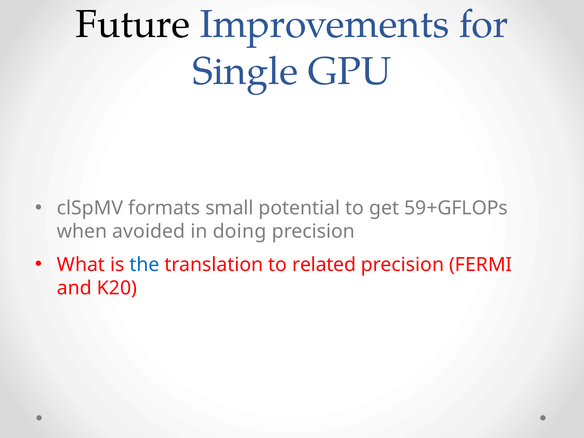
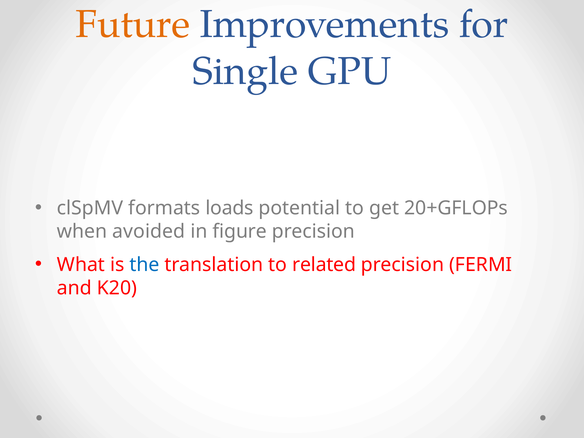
Future colour: black -> orange (133, 24)
small: small -> loads (229, 208)
59+GFLOPs: 59+GFLOPs -> 20+GFLOPs (456, 208)
doing: doing -> figure (240, 232)
